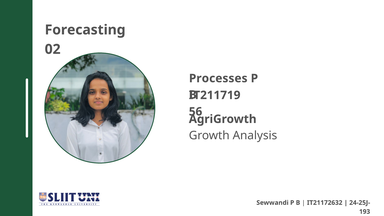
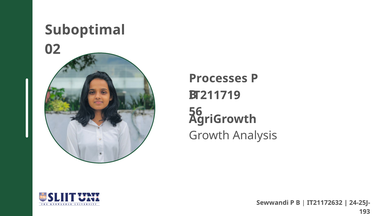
Forecasting: Forecasting -> Suboptimal (85, 30)
